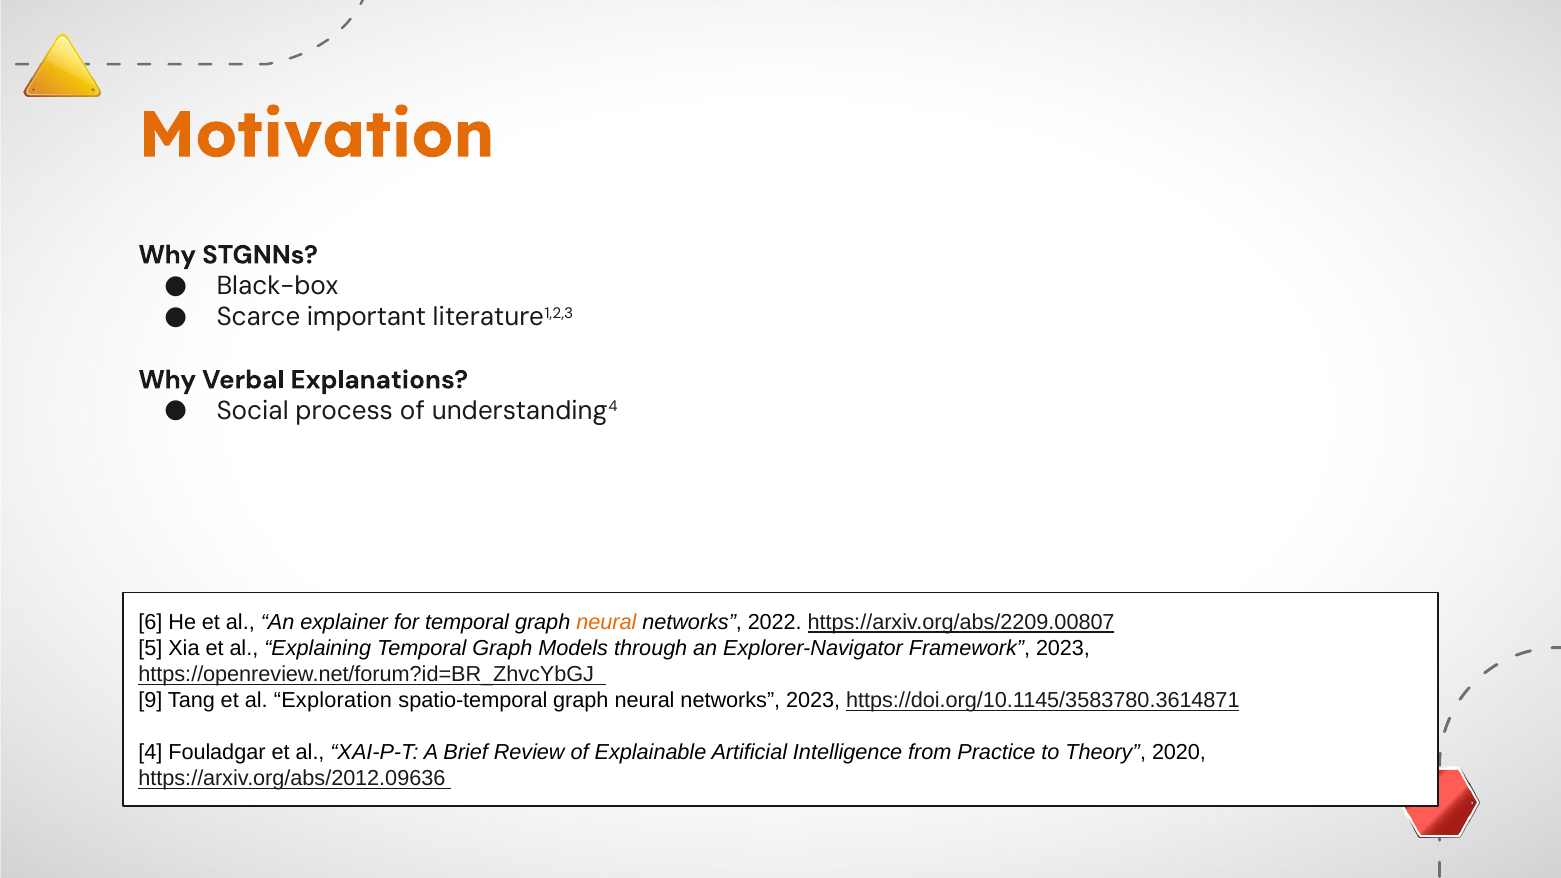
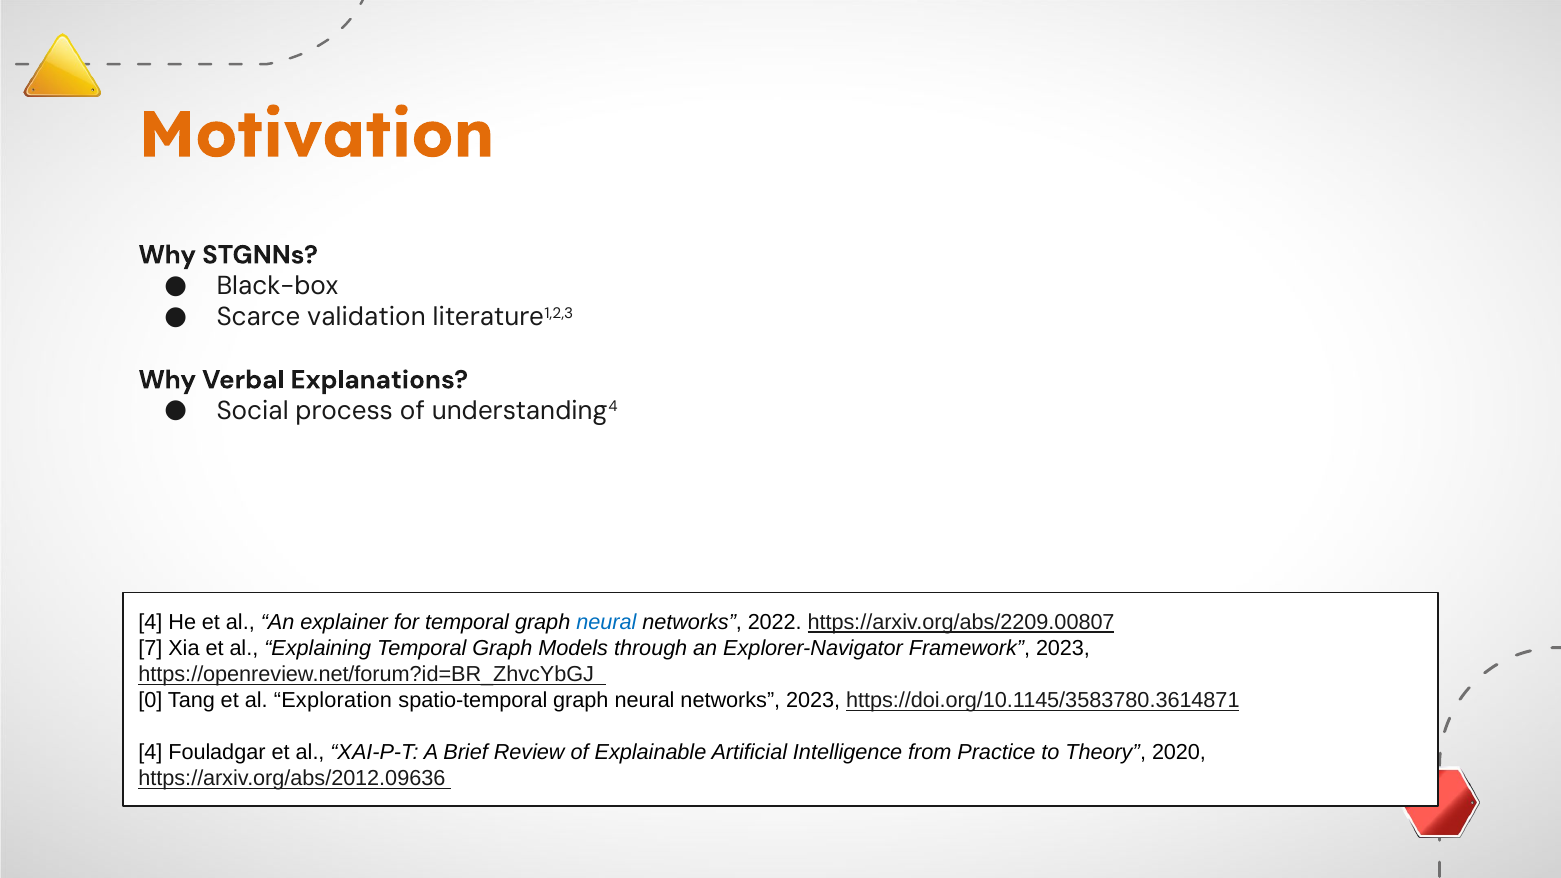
important: important -> validation (366, 317)
6: 6 -> 4 (150, 623)
neural colour: orange -> blue (606, 623)
5: 5 -> 7 (150, 649)
9: 9 -> 0 (150, 701)
